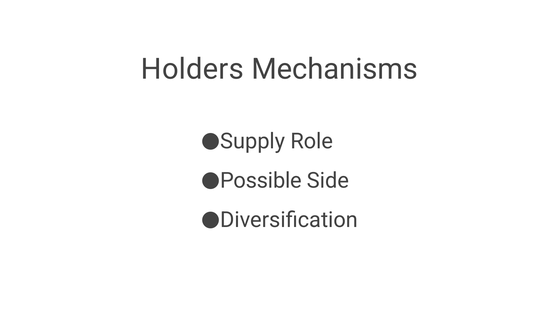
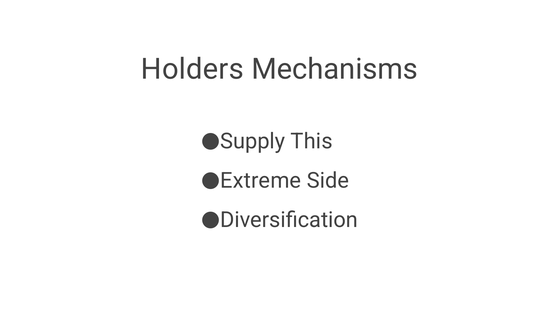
Role: Role -> This (312, 141)
Possible: Possible -> Extreme (261, 180)
